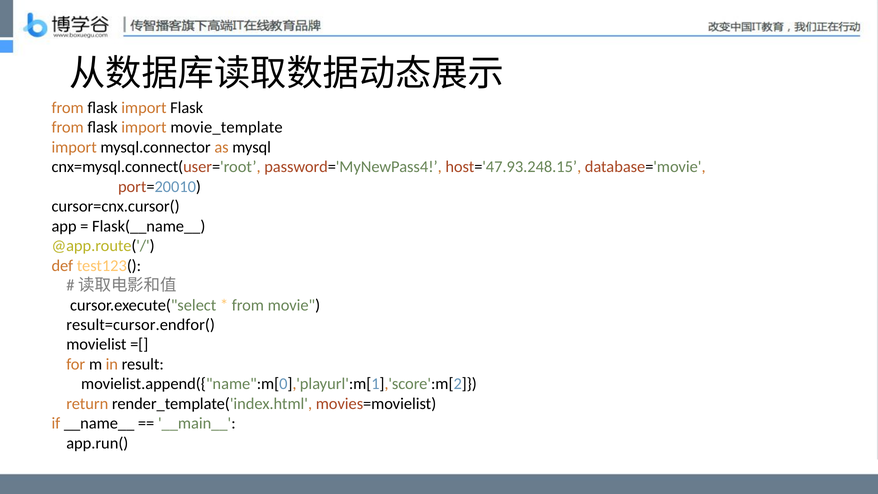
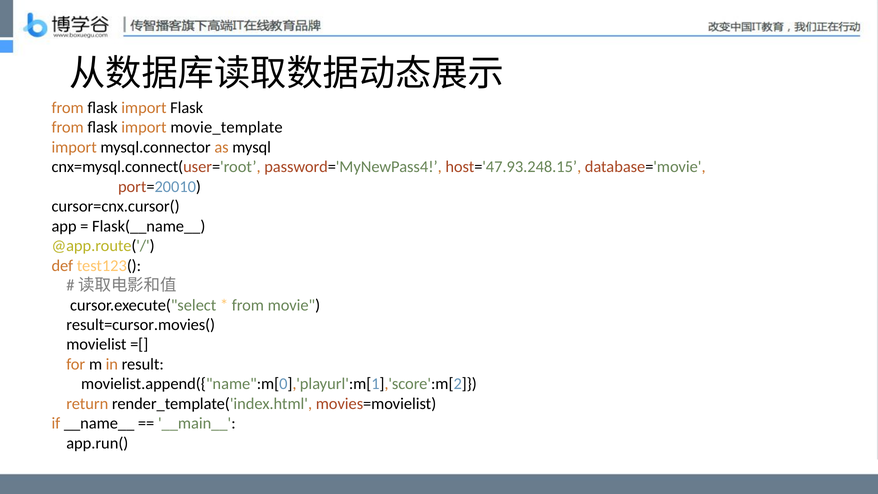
result=cursor.endfor(: result=cursor.endfor( -> result=cursor.movies( (141, 325)
